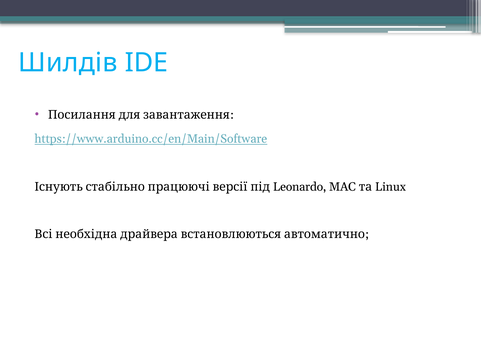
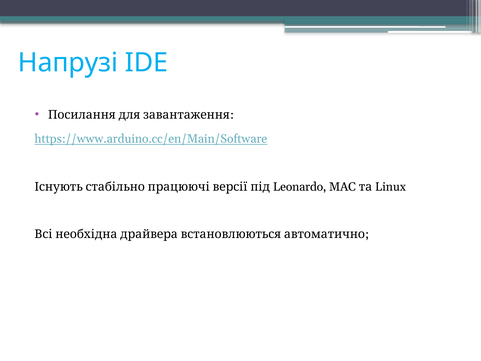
Шилдів: Шилдів -> Напрузі (68, 63)
